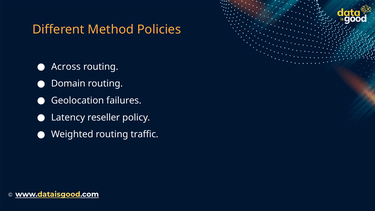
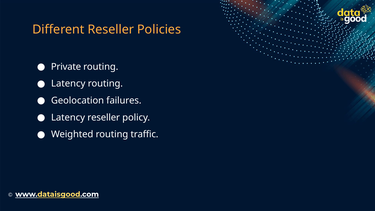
Different Method: Method -> Reseller (111, 30)
Across: Across -> Private (66, 67)
Domain: Domain -> Latency (68, 84)
